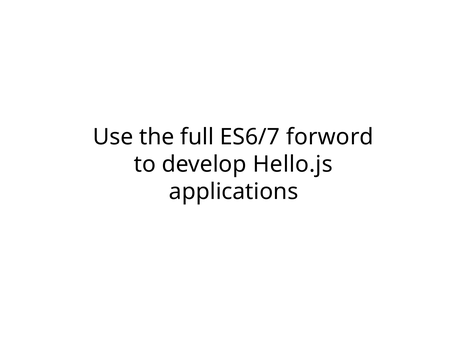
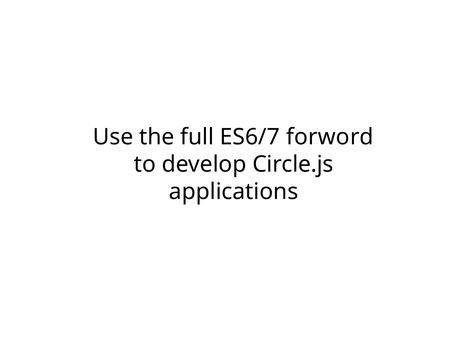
Hello.js: Hello.js -> Circle.js (293, 165)
